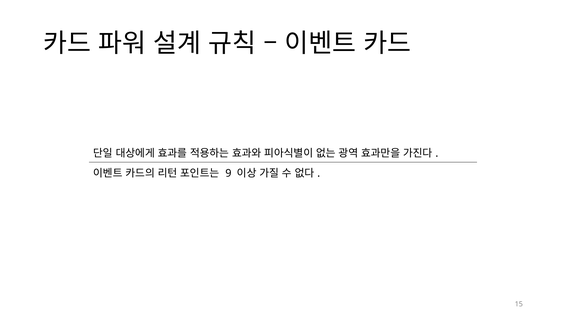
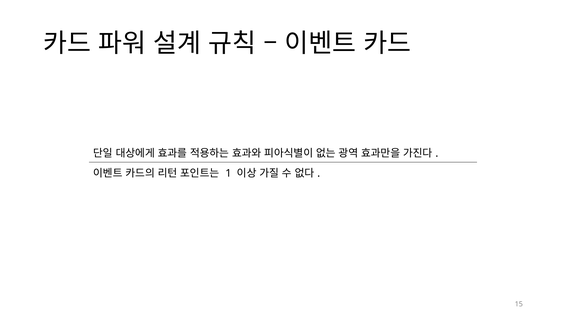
9: 9 -> 1 (228, 173)
